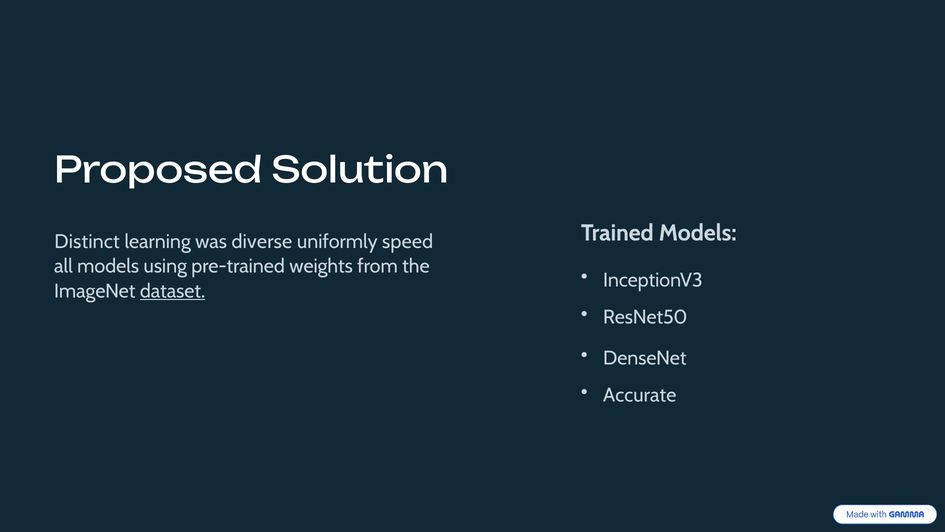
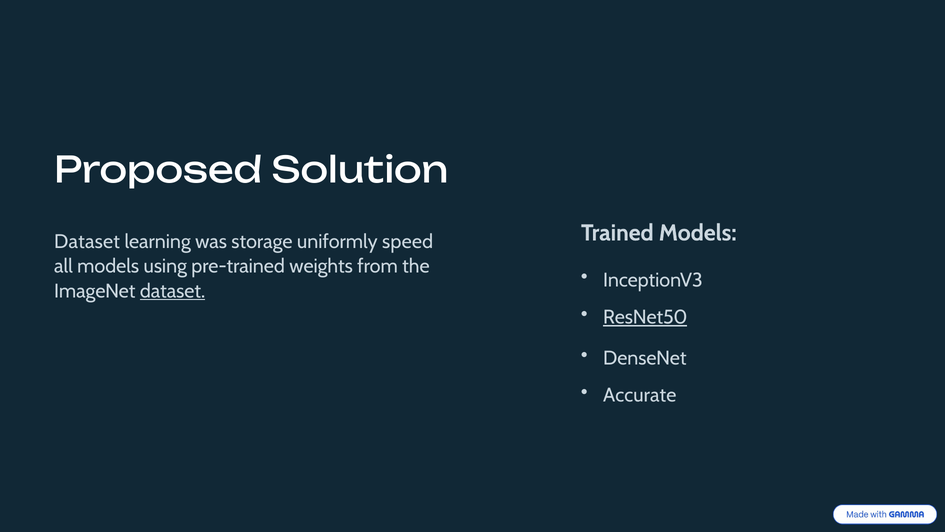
Distinct: Distinct -> Dataset (87, 242)
diverse: diverse -> storage (262, 242)
ResNet50 underline: none -> present (645, 317)
